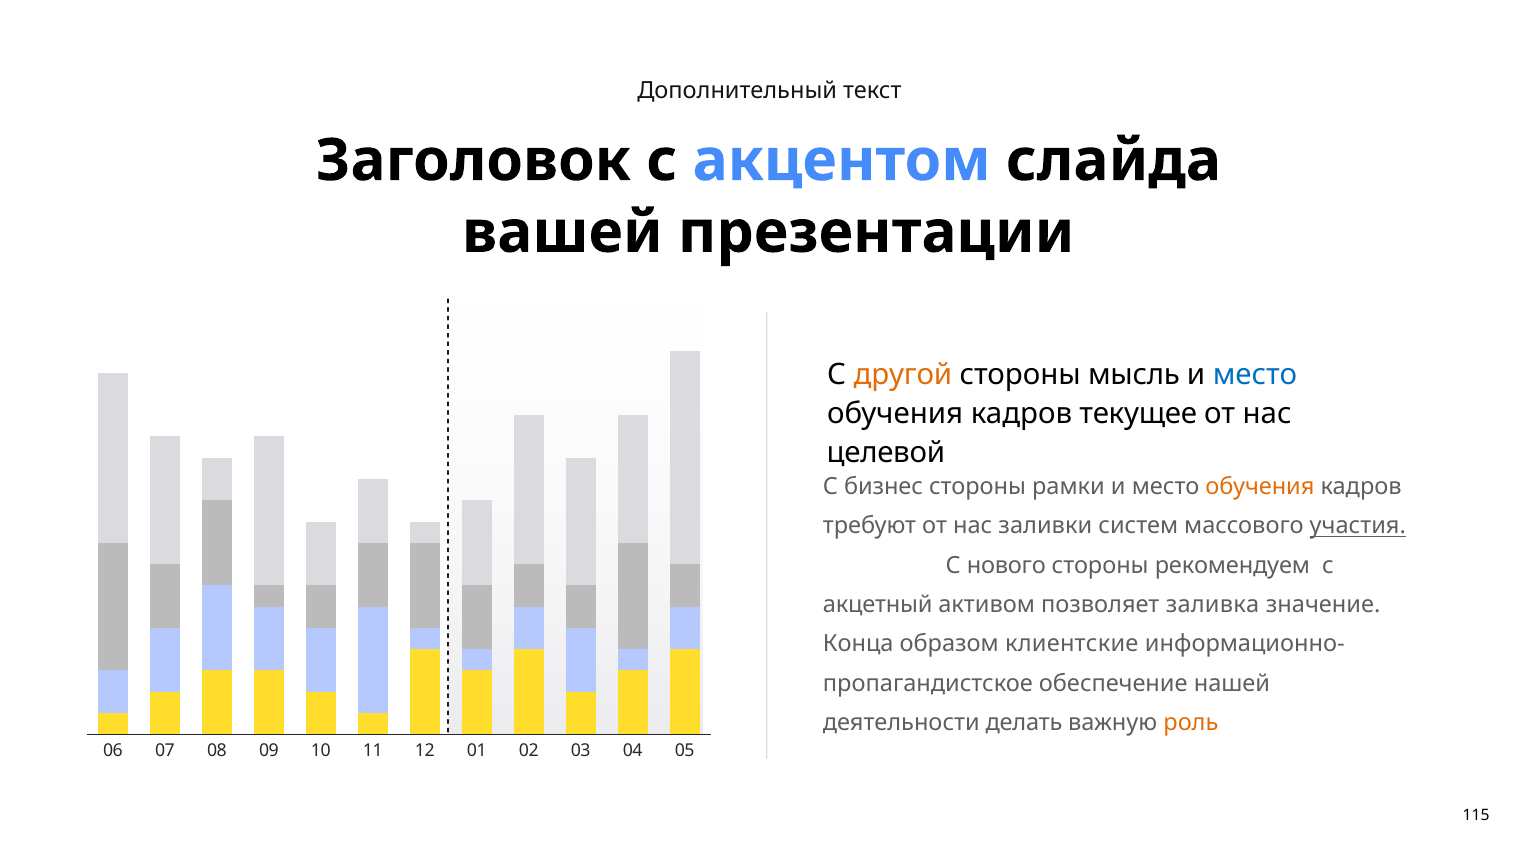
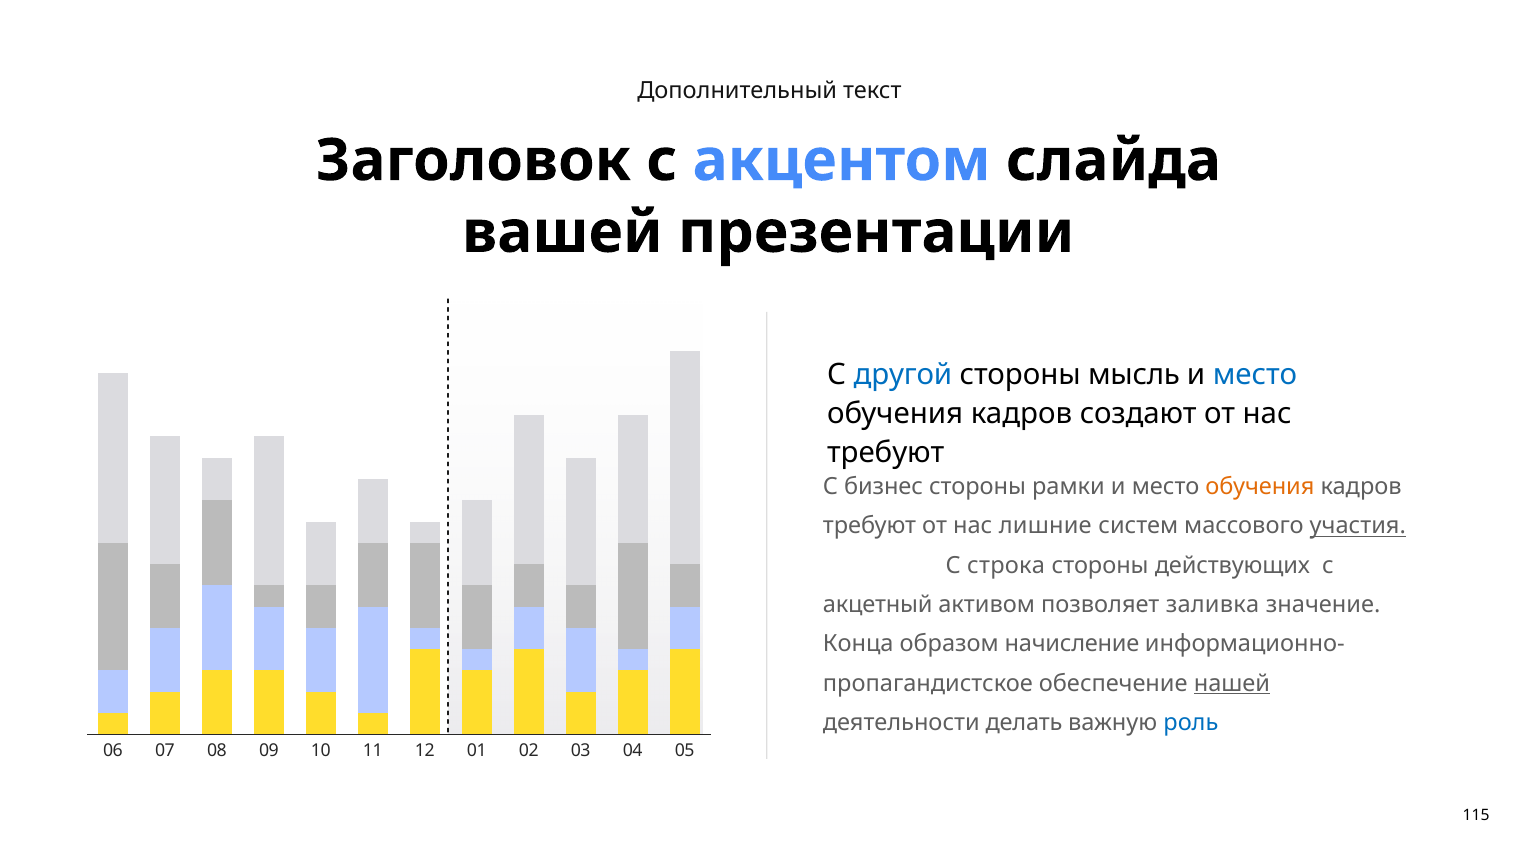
другой colour: orange -> blue (903, 374)
текущее: текущее -> создают (1138, 413)
целевой: целевой -> требуют (886, 453)
заливки: заливки -> лишние (1045, 526)
нового: нового -> строка (1006, 565)
рекомендуем: рекомендуем -> действующих (1232, 565)
клиентские: клиентские -> начисление (1072, 644)
нашей underline: none -> present (1232, 683)
роль colour: orange -> blue (1191, 722)
